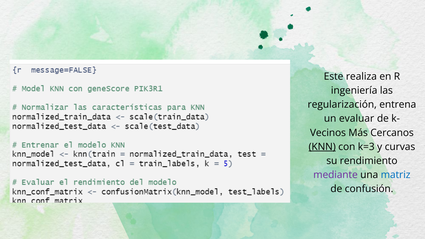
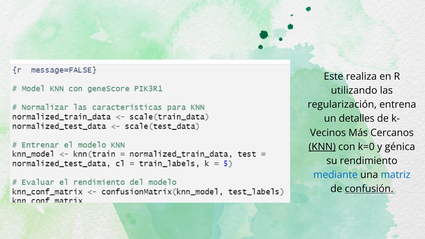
ingeniería: ingeniería -> utilizando (354, 91)
evaluar: evaluar -> detalles (357, 119)
k=3: k=3 -> k=0 (366, 147)
curvas: curvas -> génica (400, 147)
mediante colour: purple -> blue (336, 175)
confusión underline: none -> present (369, 189)
